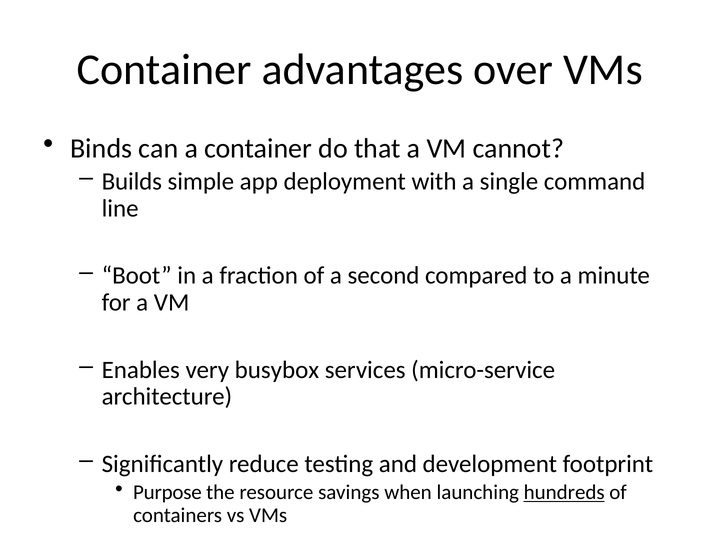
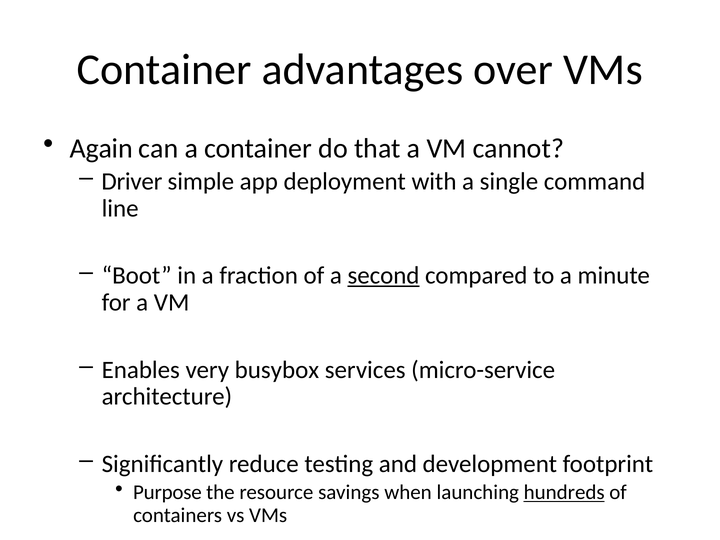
Binds: Binds -> Again (101, 148)
Builds: Builds -> Driver (132, 182)
second underline: none -> present (383, 276)
